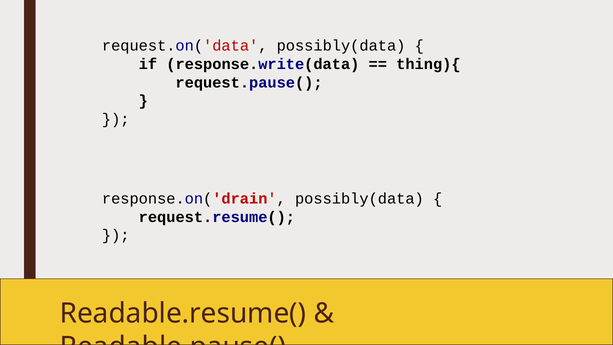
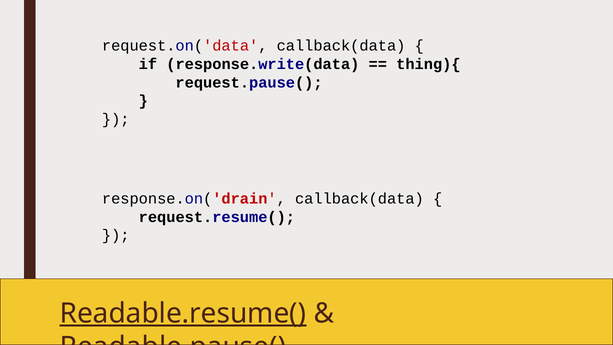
request.on('data possibly(data: possibly(data -> callback(data (341, 46)
response.on('drain possibly(data: possibly(data -> callback(data (359, 198)
Readable.resume( underline: none -> present (183, 313)
